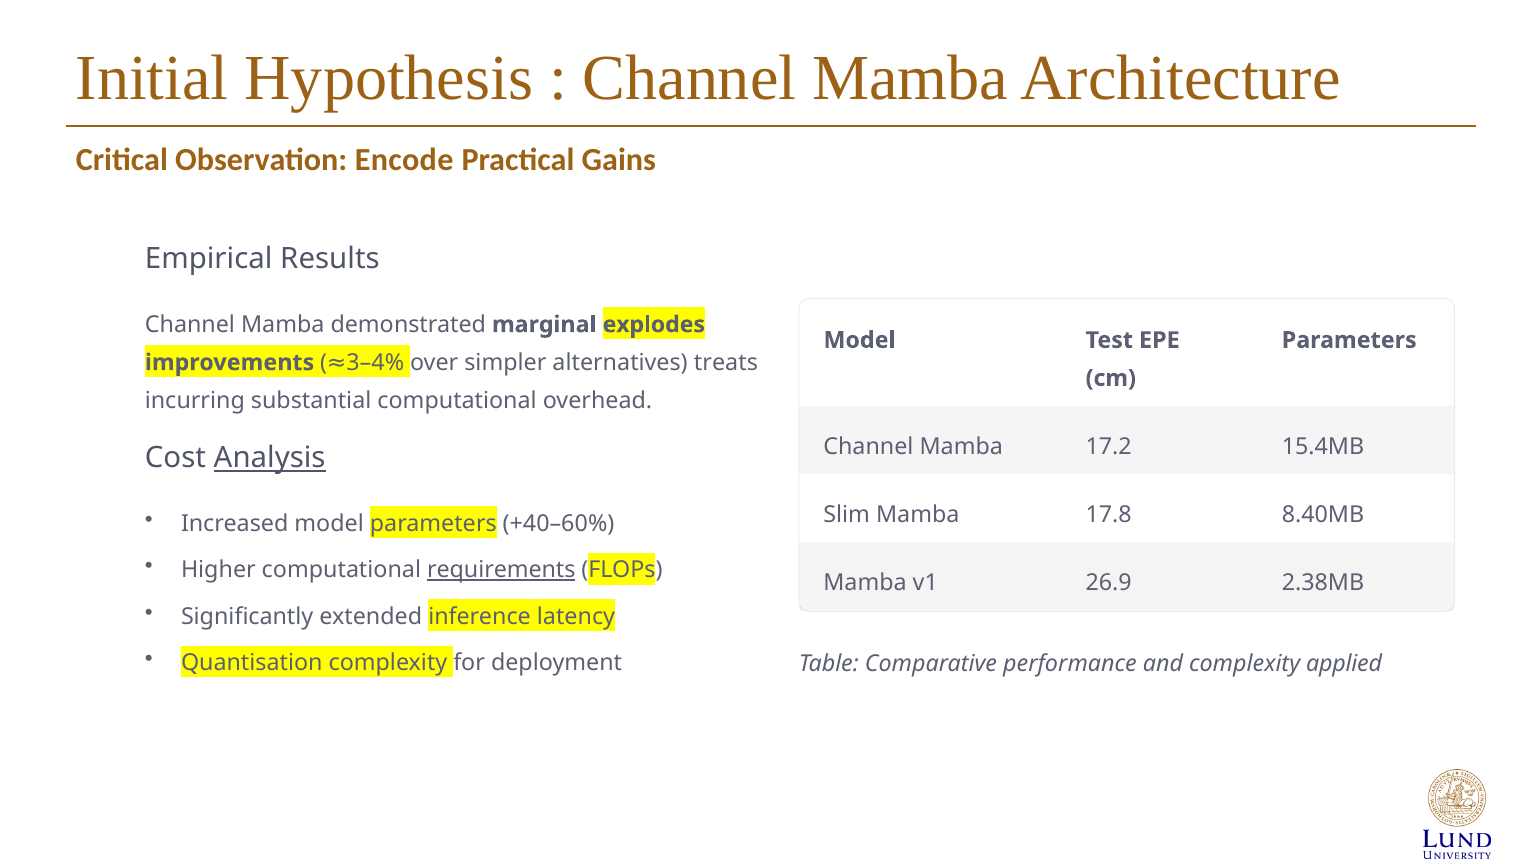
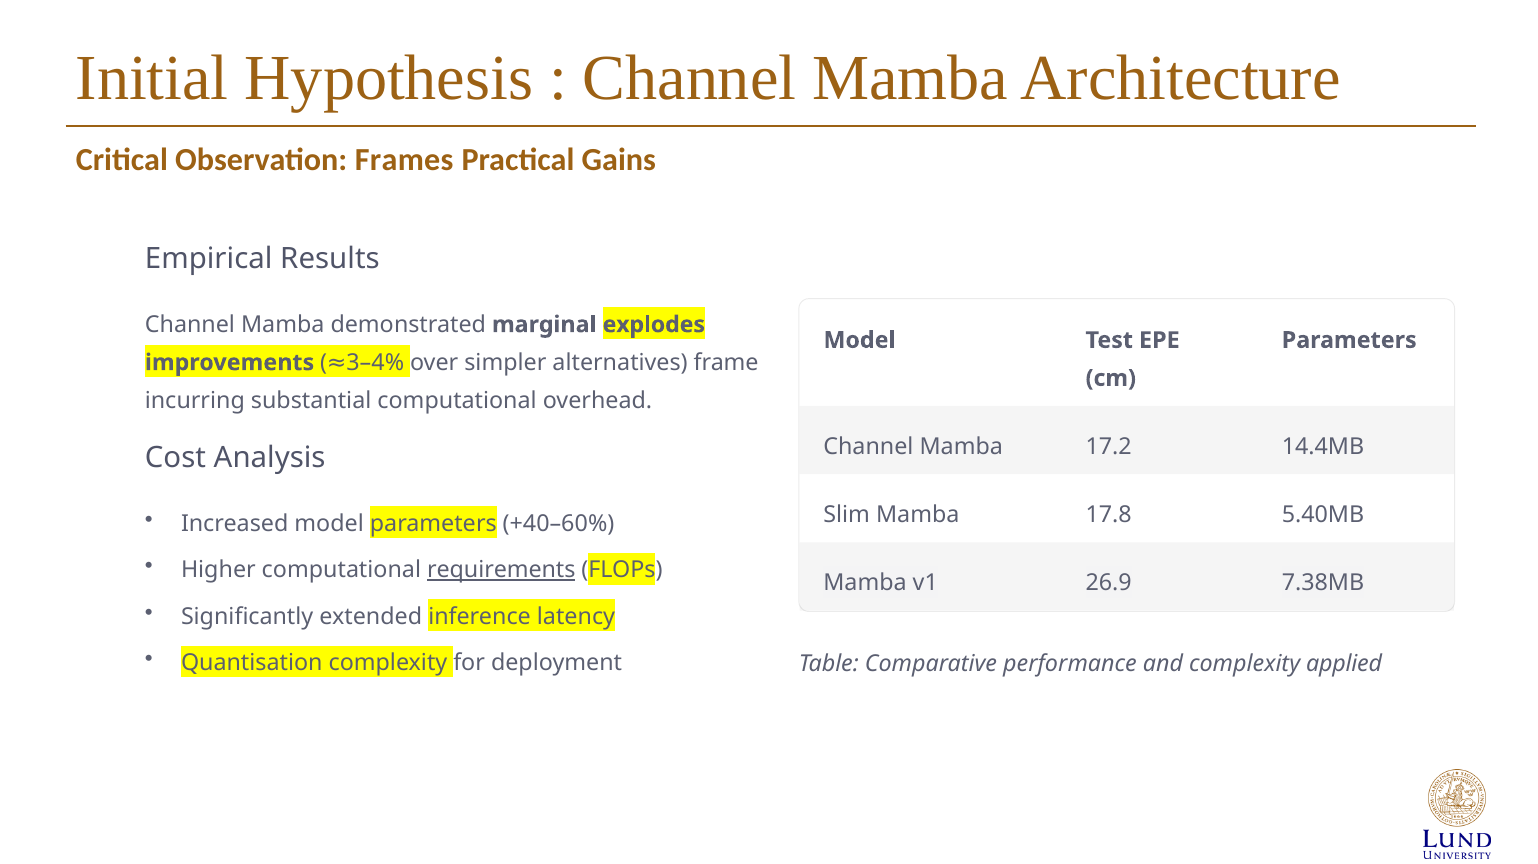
Encode: Encode -> Frames (404, 160)
treats: treats -> frame (726, 363)
15.4MB: 15.4MB -> 14.4MB (1323, 447)
Analysis underline: present -> none (270, 458)
8.40MB: 8.40MB -> 5.40MB (1323, 515)
2.38MB: 2.38MB -> 7.38MB (1323, 583)
